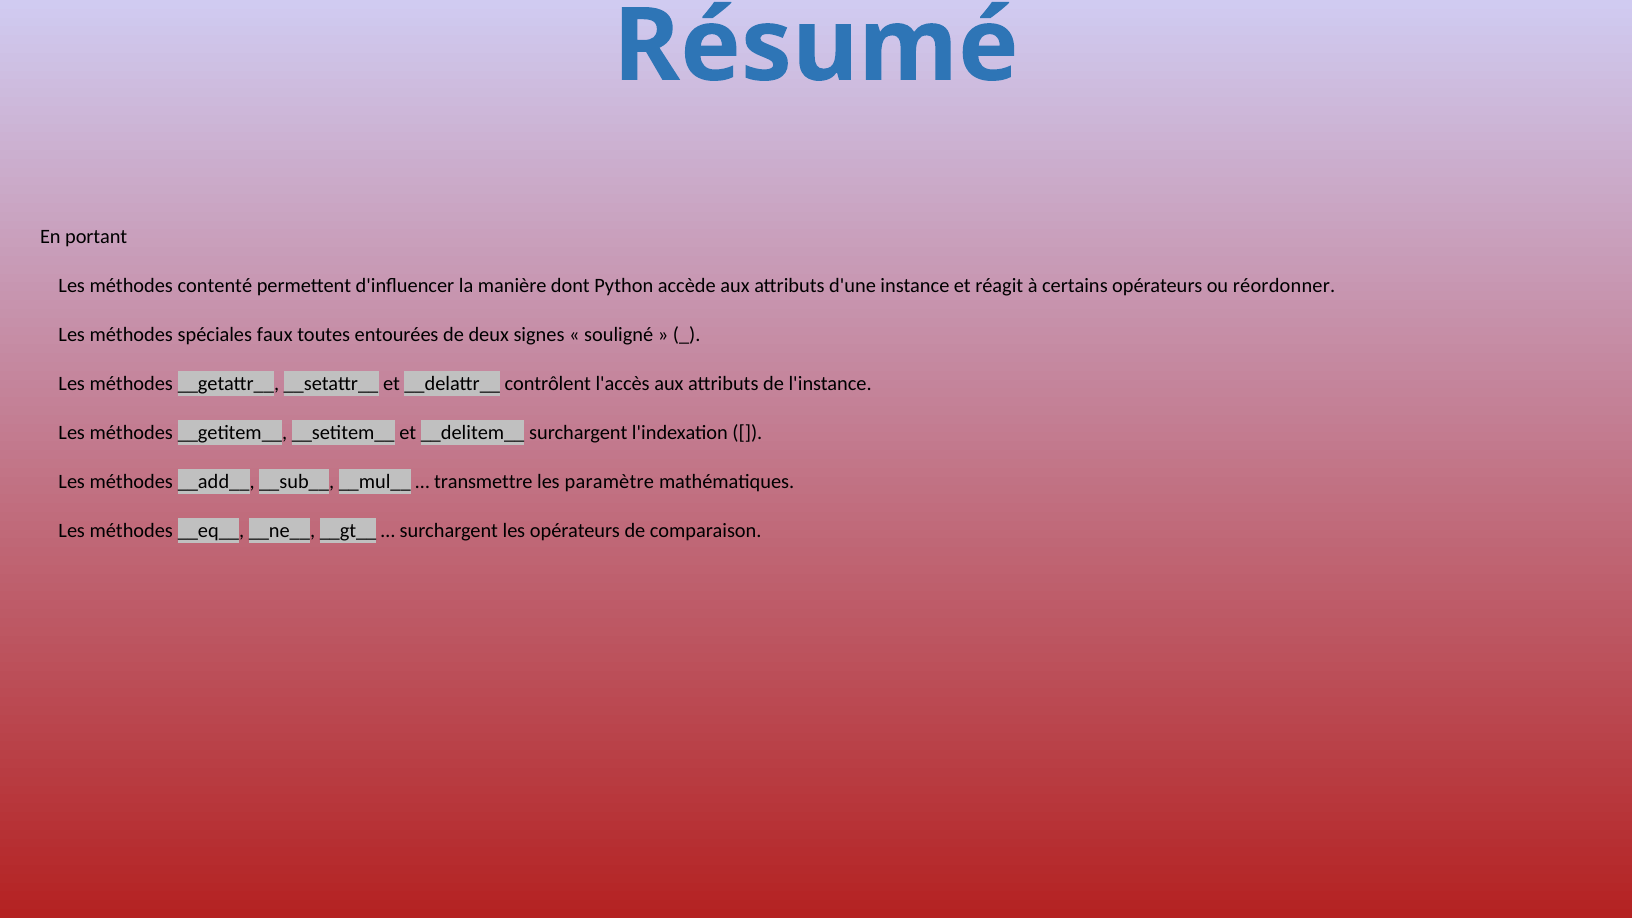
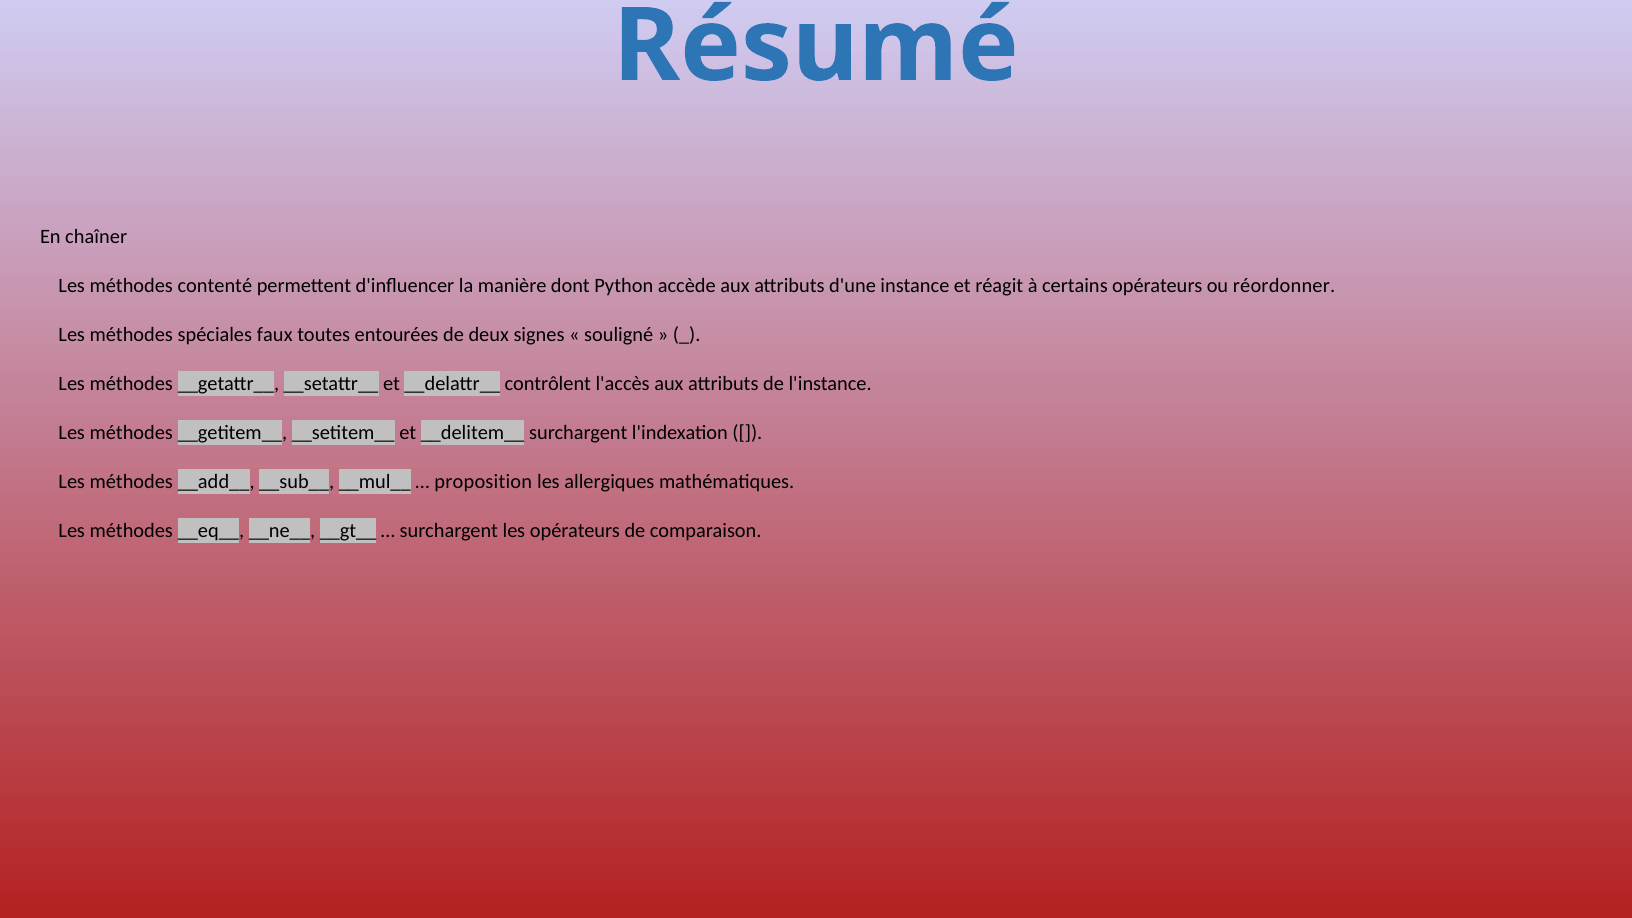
portant: portant -> chaîner (96, 237)
transmettre: transmettre -> proposition (483, 481)
paramètre: paramètre -> allergiques (609, 481)
